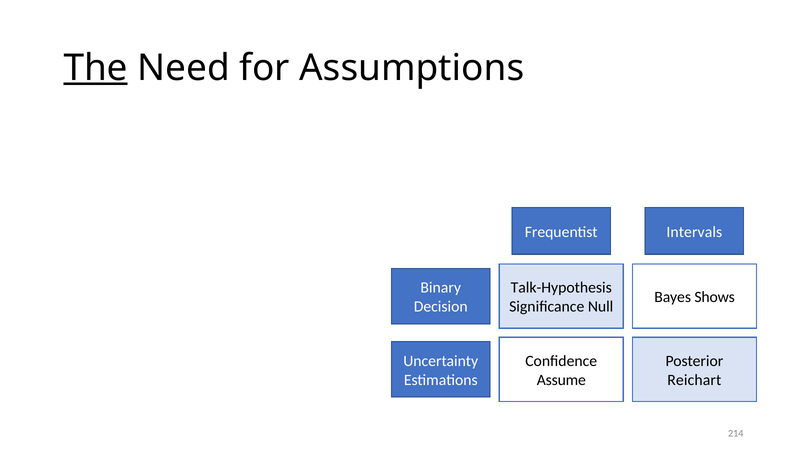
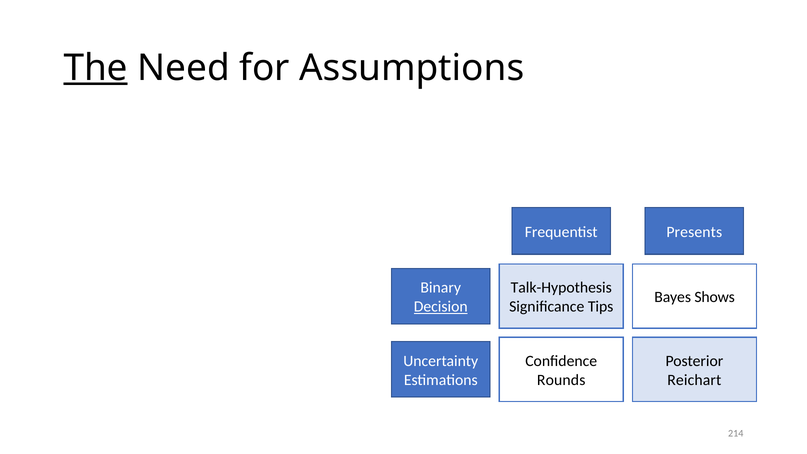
Intervals: Intervals -> Presents (694, 232)
Decision underline: none -> present (441, 307)
Null: Null -> Tips (601, 307)
Assume: Assume -> Rounds (561, 380)
